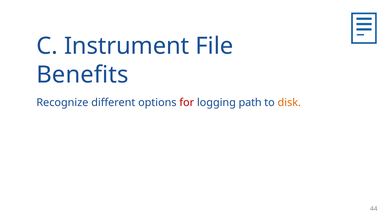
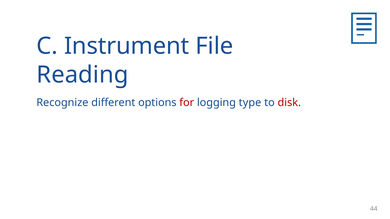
Benefits: Benefits -> Reading (83, 75)
path: path -> type (250, 103)
disk colour: orange -> red (289, 103)
